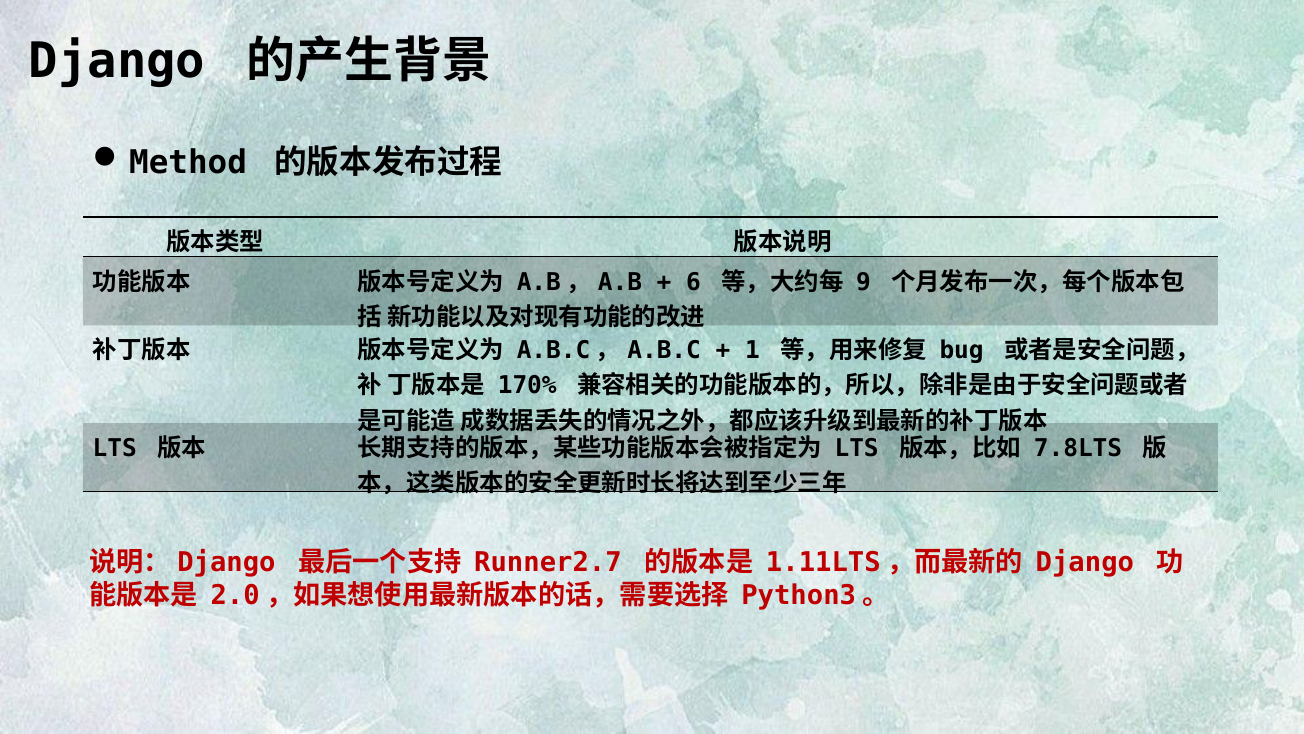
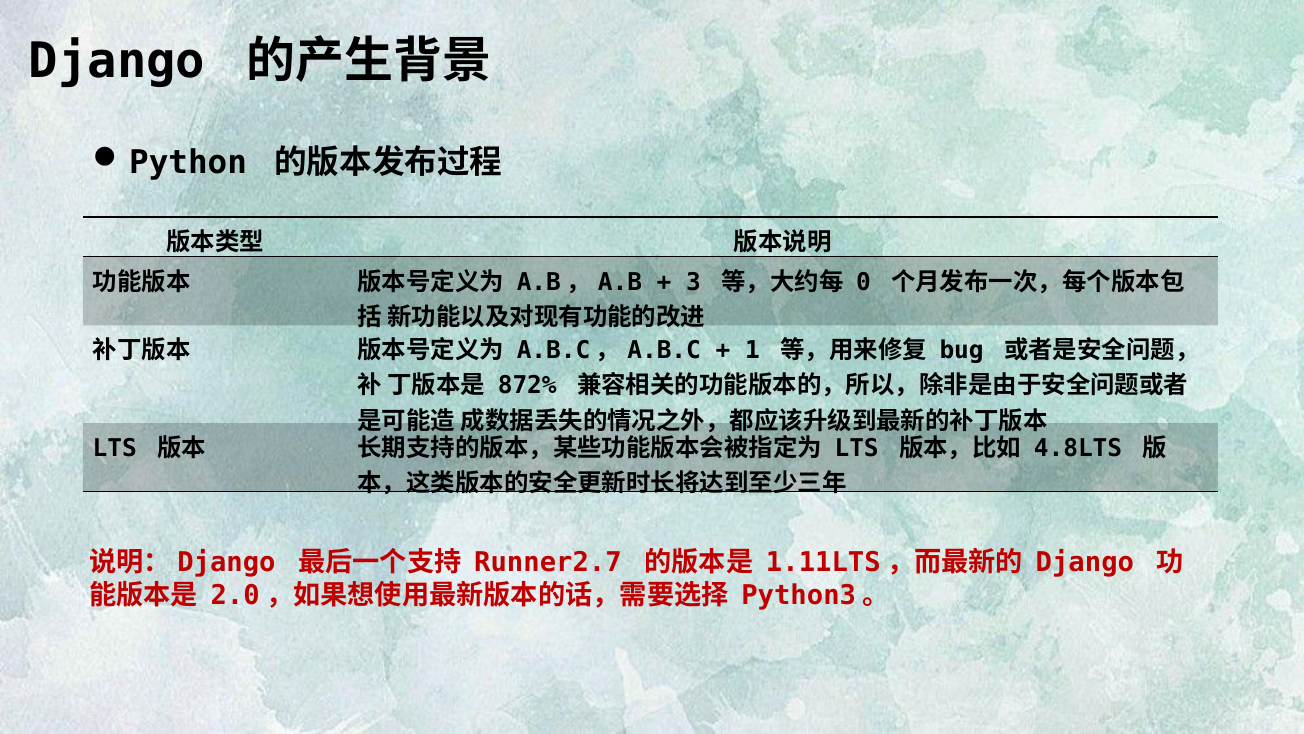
Method: Method -> Python (188, 163)
6: 6 -> 3 (693, 282)
9: 9 -> 0 (863, 282)
170%: 170% -> 872% (527, 386)
7.8LTS: 7.8LTS -> 4.8LTS (1078, 448)
